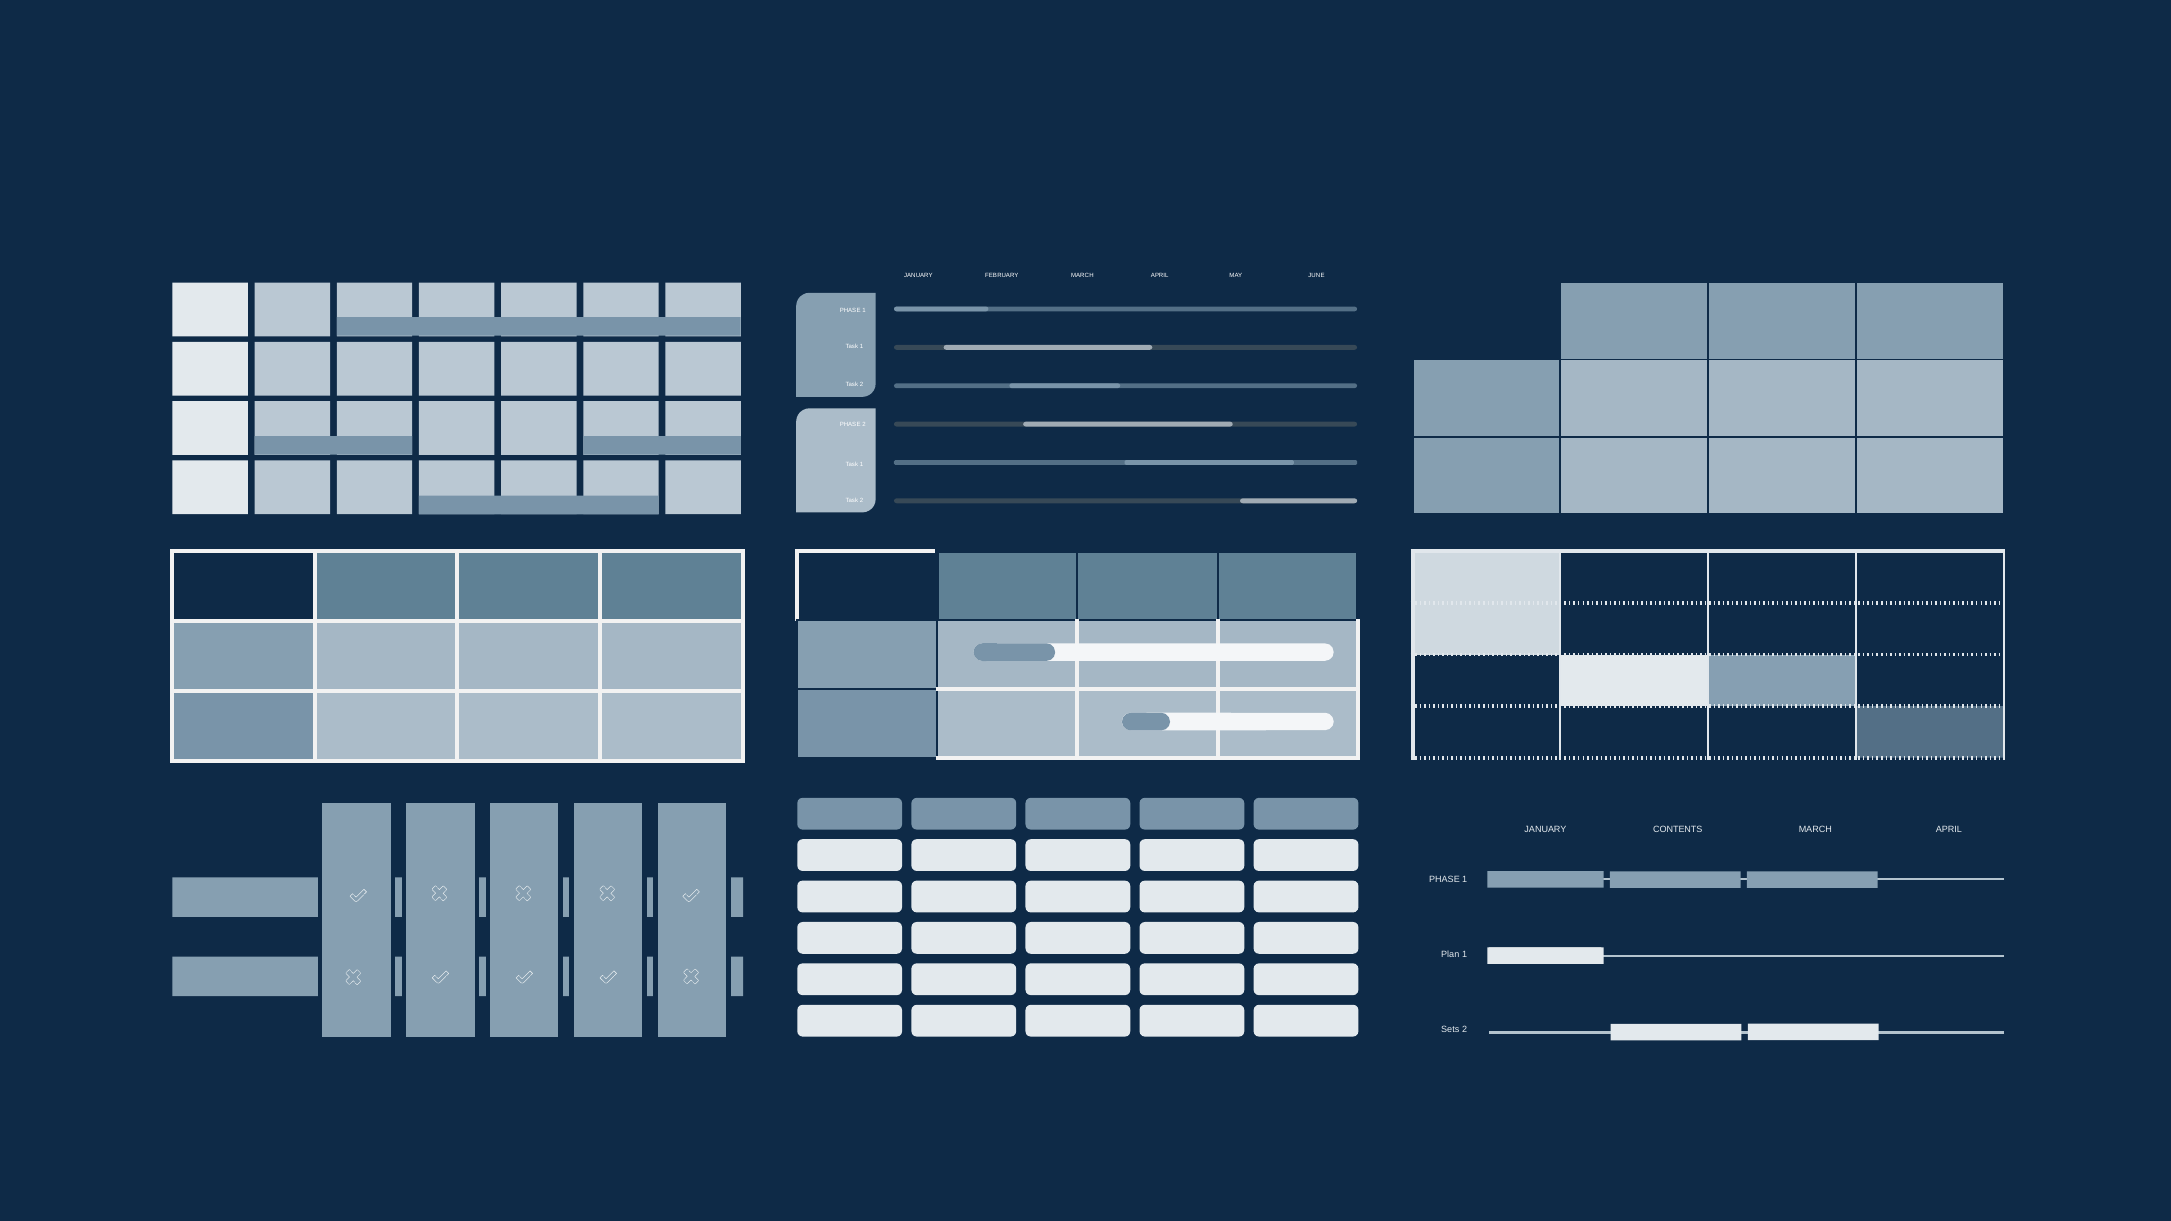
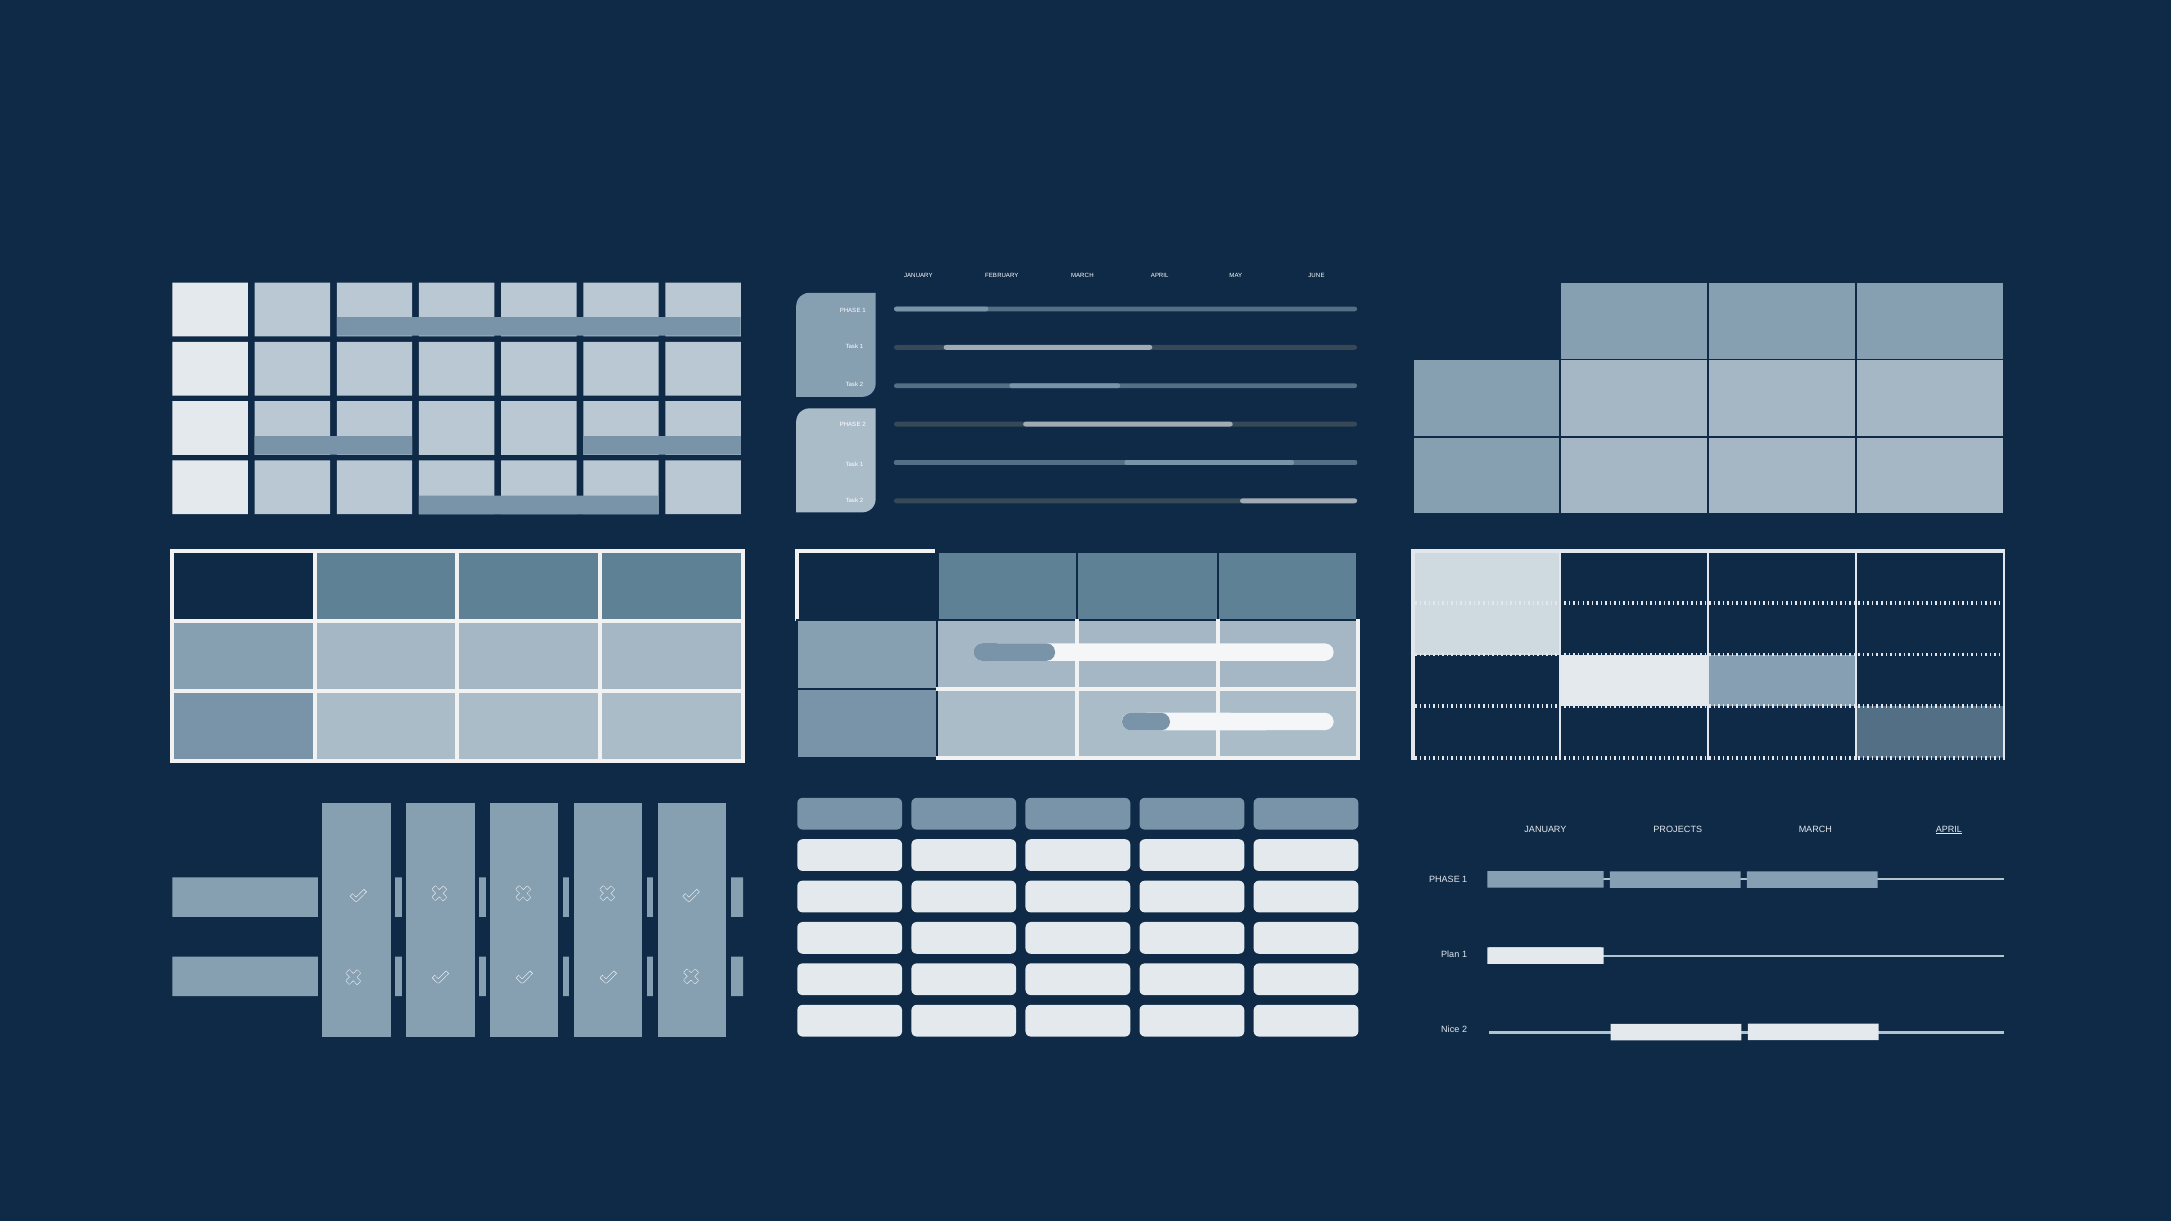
CONTENTS: CONTENTS -> PROJECTS (1678, 830)
APRIL underline: none -> present (1949, 830)
Sets: Sets -> Nice (1450, 1030)
